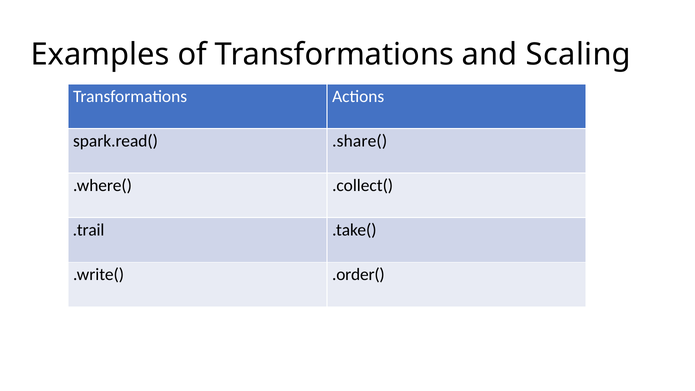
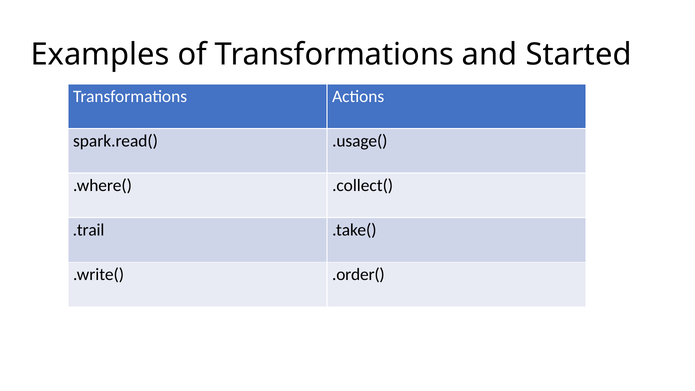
Scaling: Scaling -> Started (579, 55)
.share(: .share( -> .usage( (360, 141)
